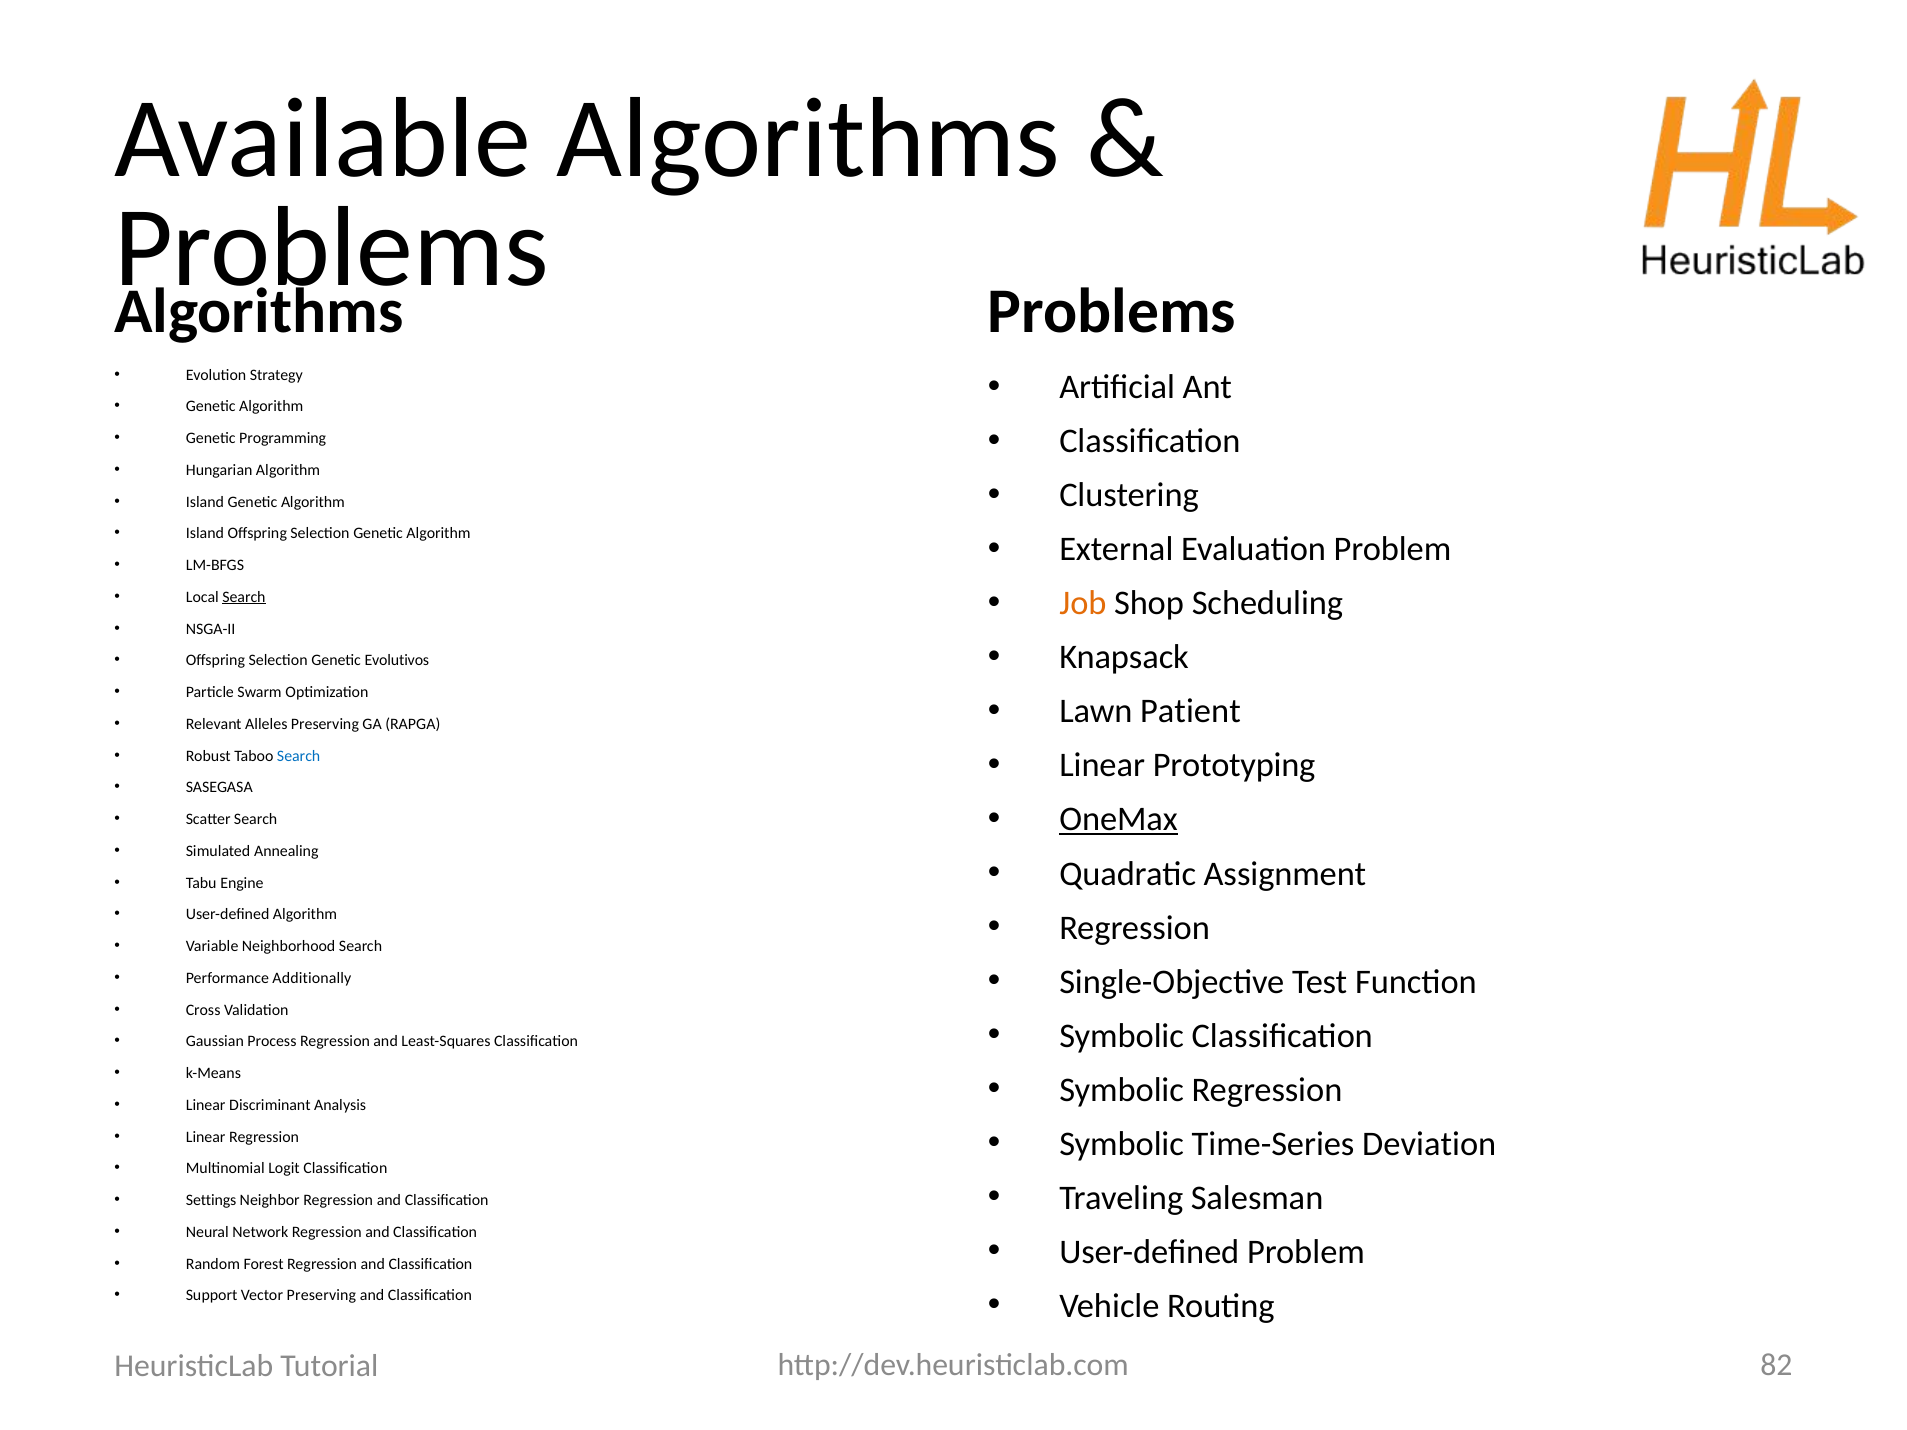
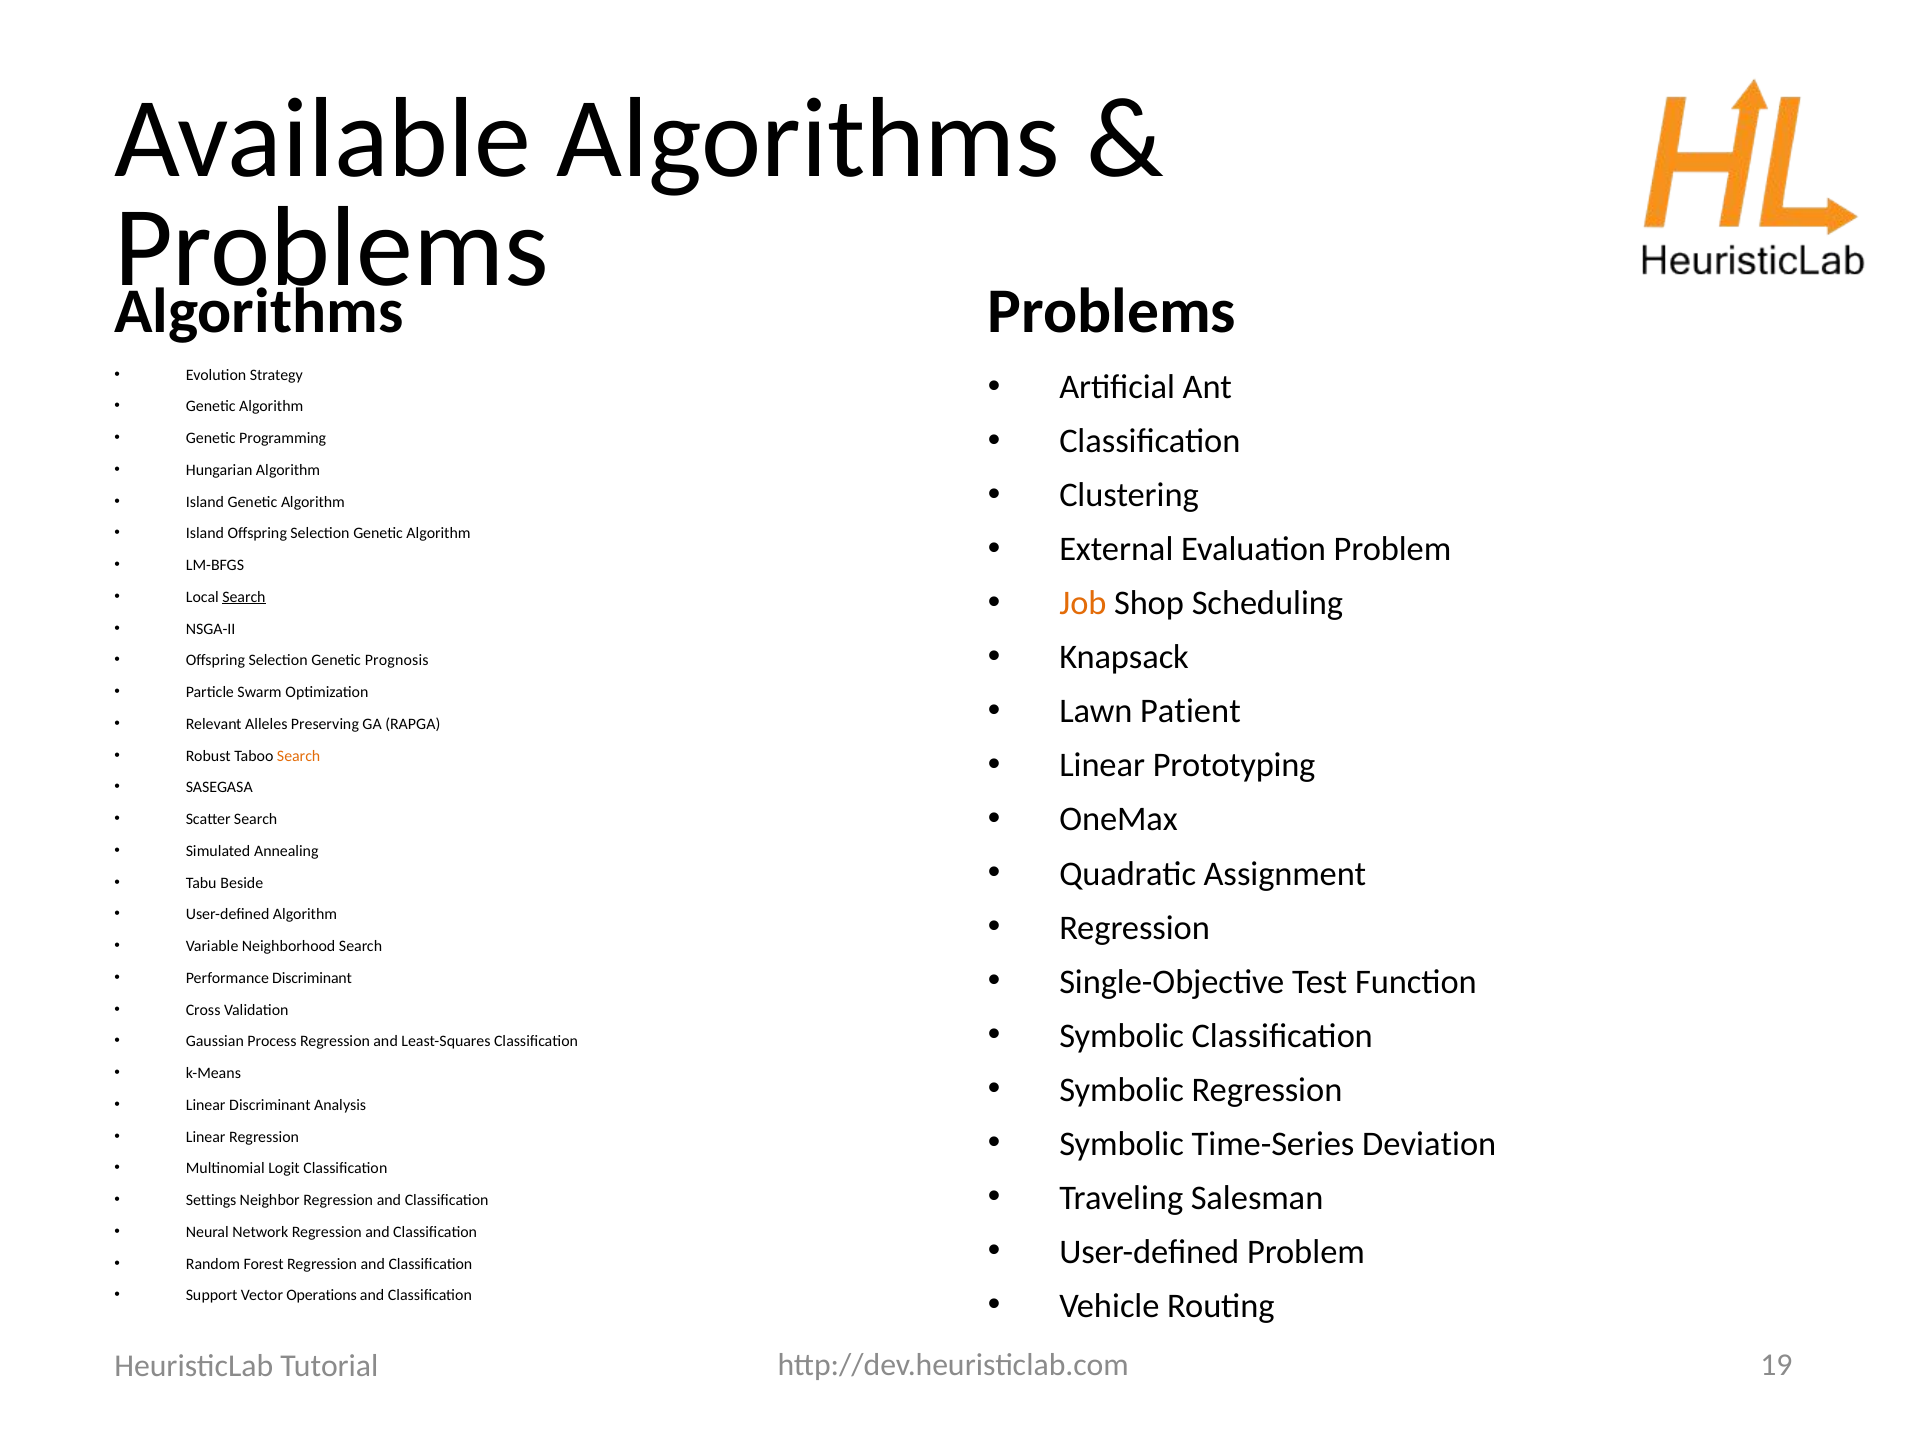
Evolutivos: Evolutivos -> Prognosis (397, 661)
Search colour: blue -> orange (299, 756)
OneMax underline: present -> none (1119, 820)
Engine: Engine -> Beside (242, 883)
Performance Additionally: Additionally -> Discriminant (312, 978)
Vector Preserving: Preserving -> Operations (322, 1296)
82: 82 -> 19 (1776, 1366)
